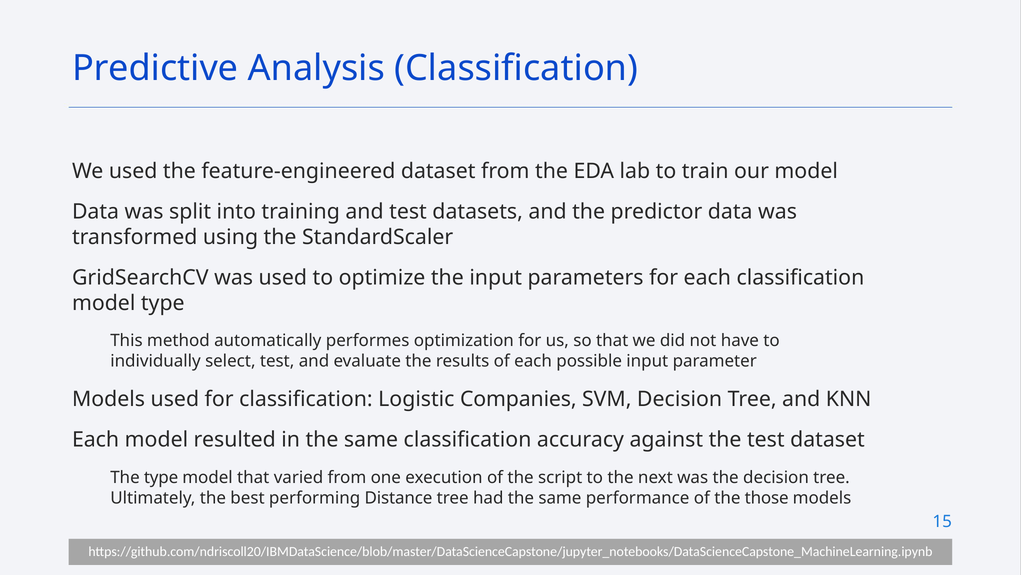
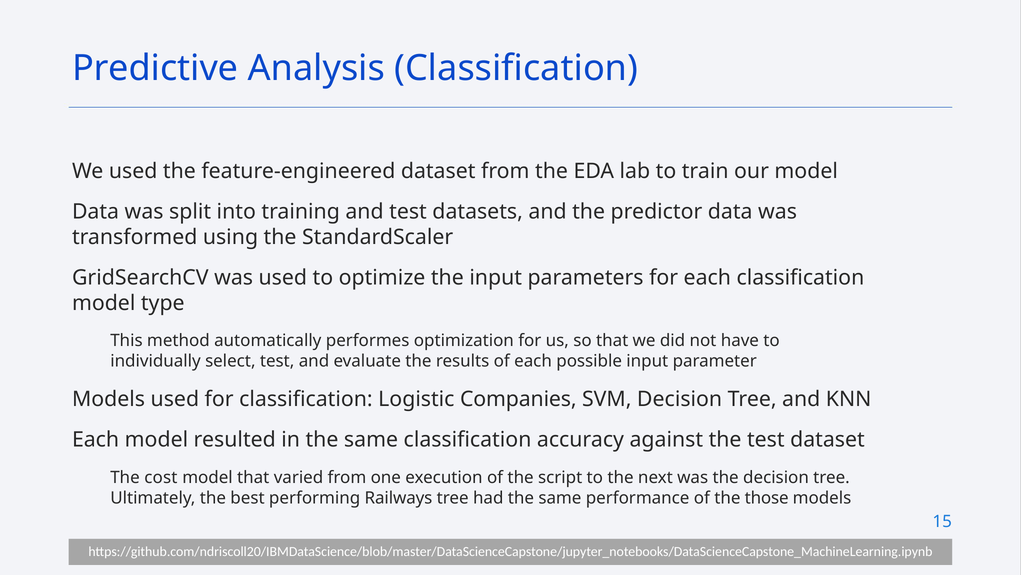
The type: type -> cost (161, 477)
Distance: Distance -> Railways (398, 497)
